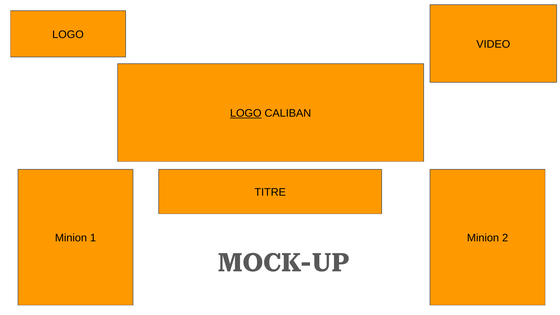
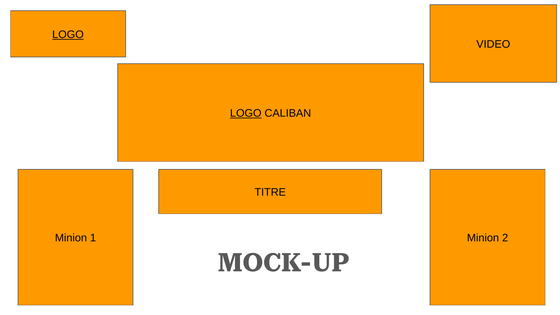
LOGO underline: none -> present (68, 35)
